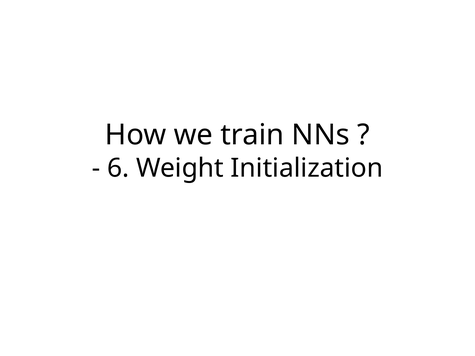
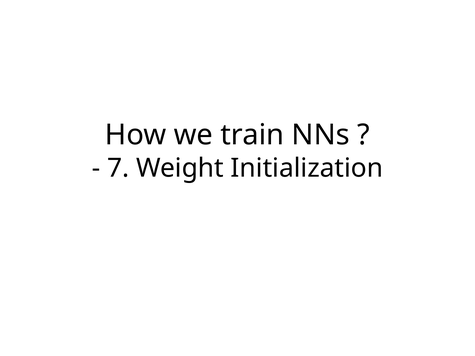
6: 6 -> 7 (118, 168)
